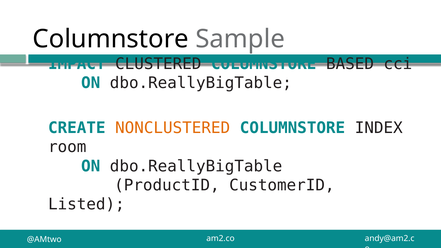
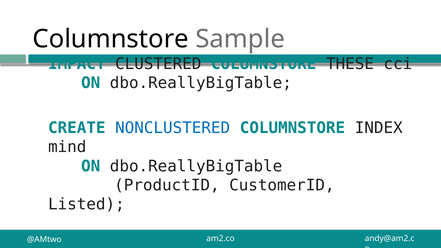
BASED: BASED -> THESE (350, 64)
NONCLUSTERED colour: orange -> blue (173, 128)
room: room -> mind (67, 147)
